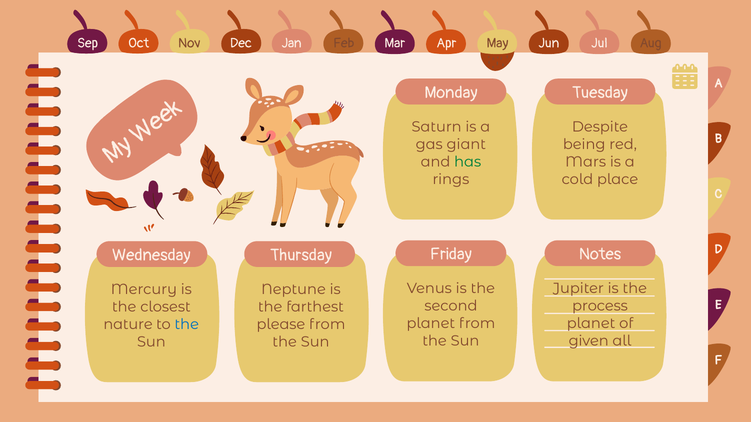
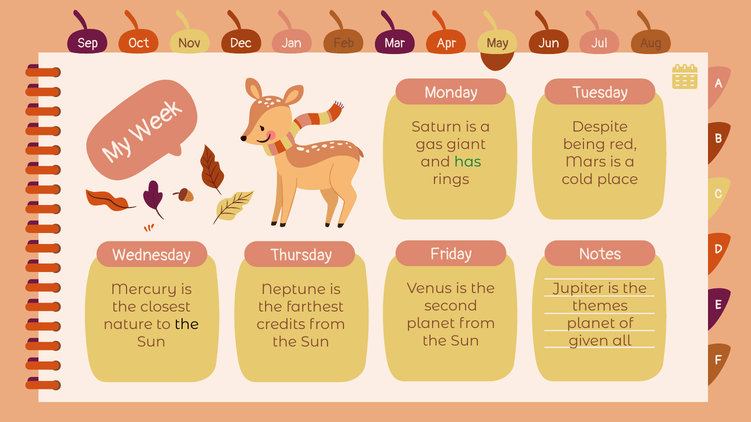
process: process -> themes (600, 306)
the colour: blue -> black (187, 325)
please: please -> credits (281, 325)
